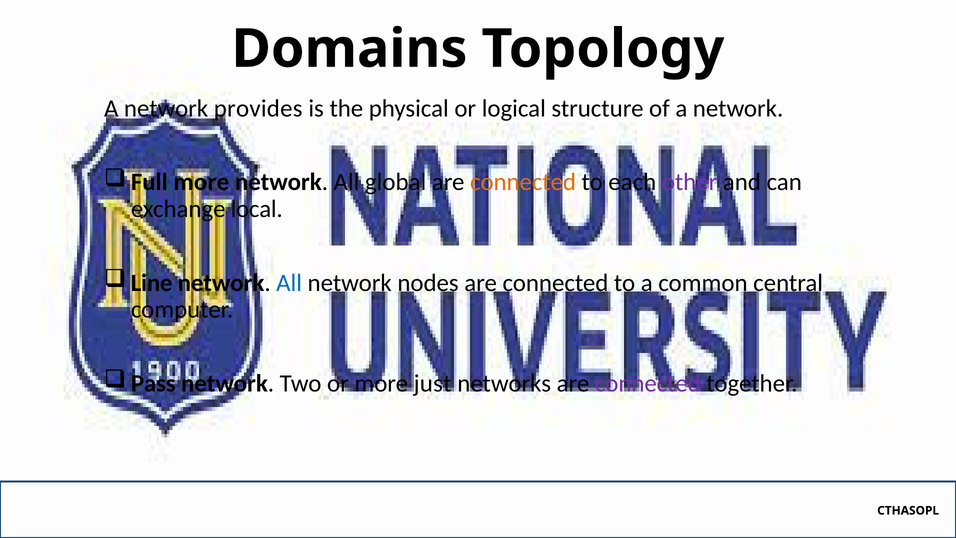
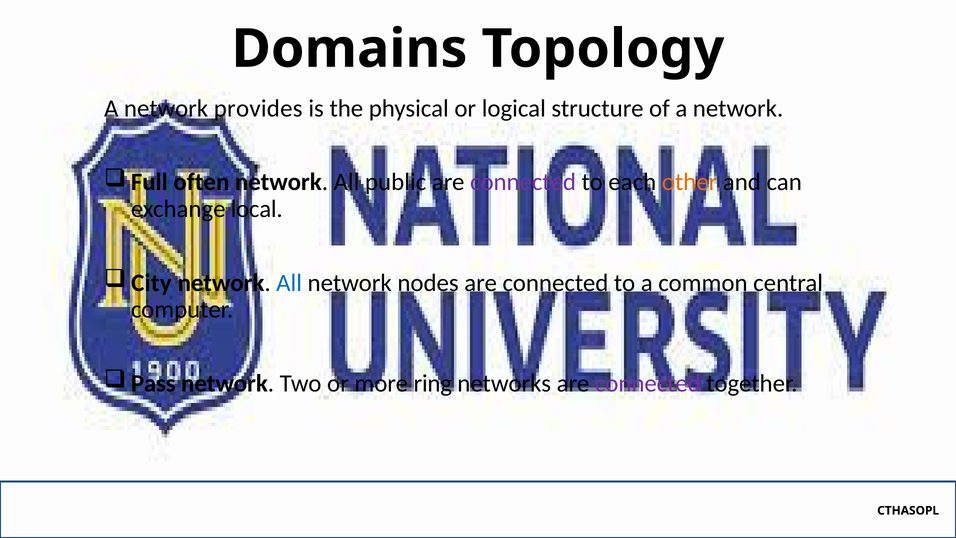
Full more: more -> often (201, 182)
global: global -> public (396, 182)
connected colour: orange -> purple (523, 182)
other colour: purple -> orange (690, 182)
Line: Line -> City (151, 283)
just: just -> ring (433, 383)
